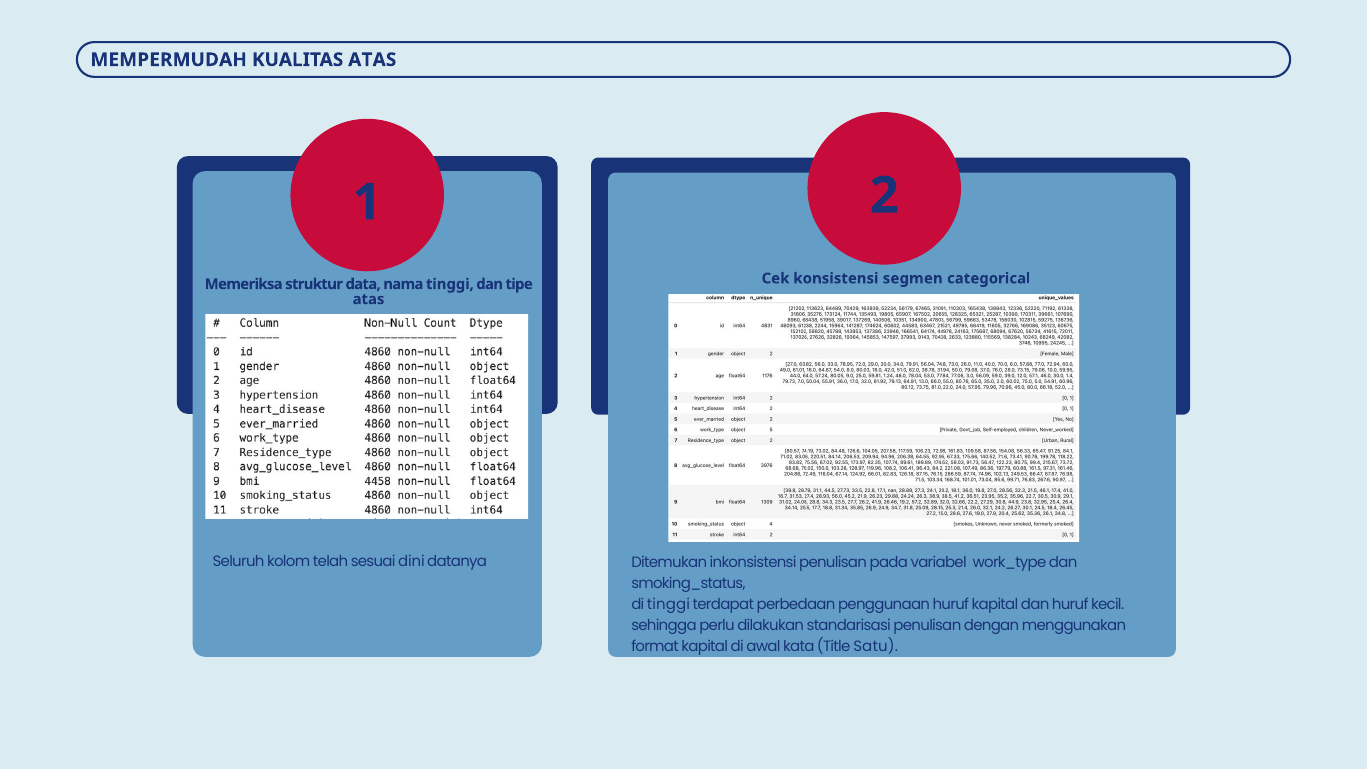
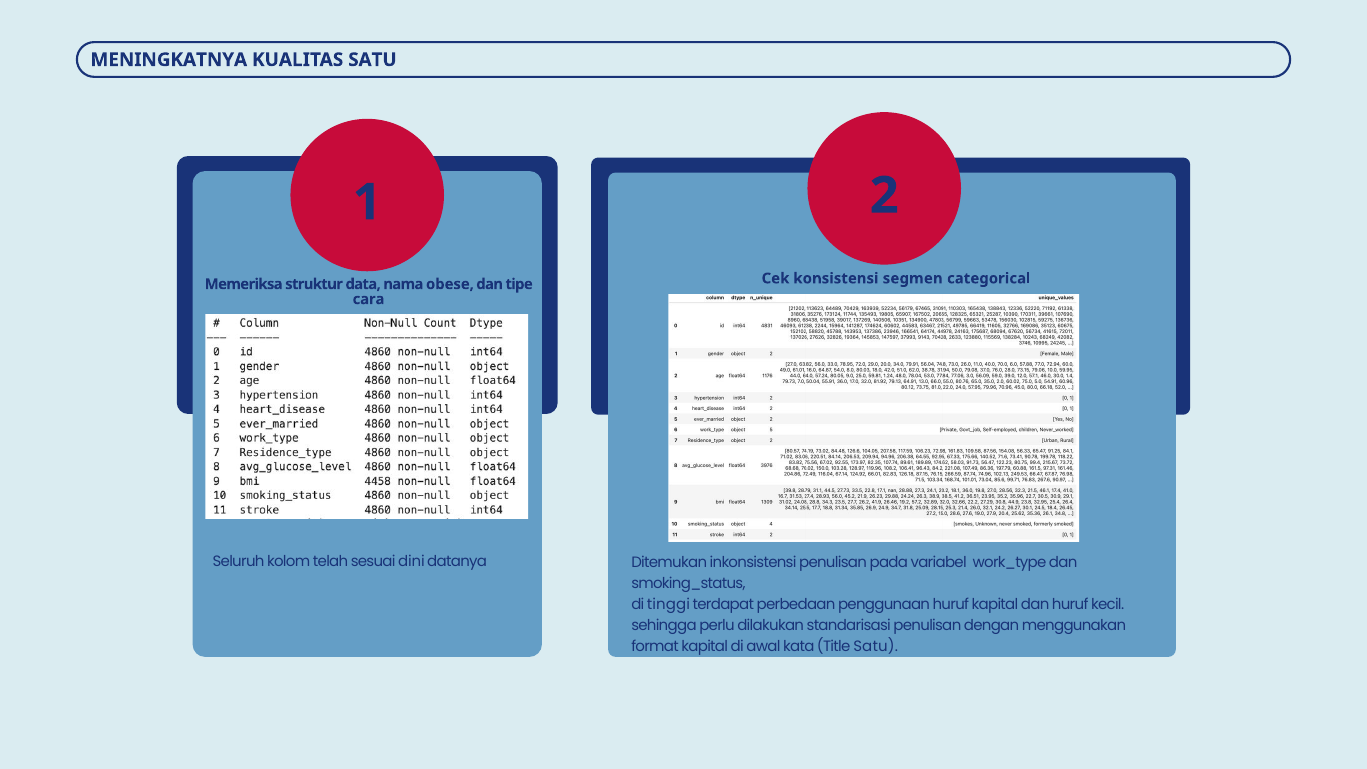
MEMPERMUDAH: MEMPERMUDAH -> MENINGKATNYA (169, 60)
KUALITAS ATAS: ATAS -> SATU (372, 60)
nama tinggi: tinggi -> obese (450, 284)
atas: atas -> cara (369, 299)
